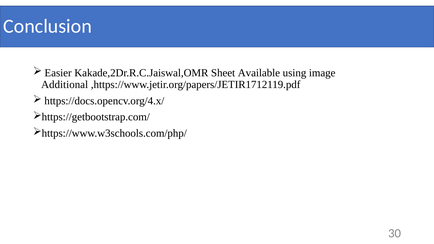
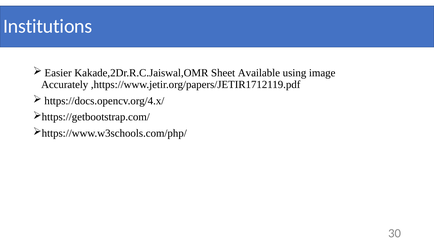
Conclusion: Conclusion -> Institutions (48, 26)
Additional: Additional -> Accurately (65, 85)
